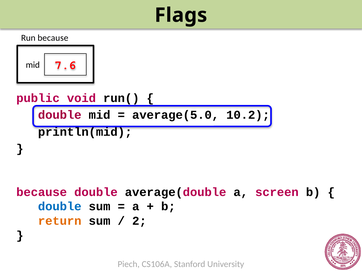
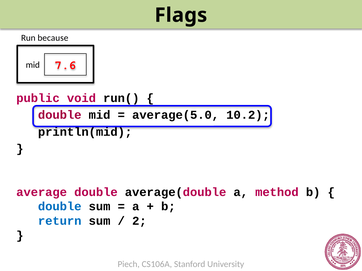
because: because -> average (42, 192)
screen: screen -> method (277, 192)
return colour: orange -> blue (60, 221)
